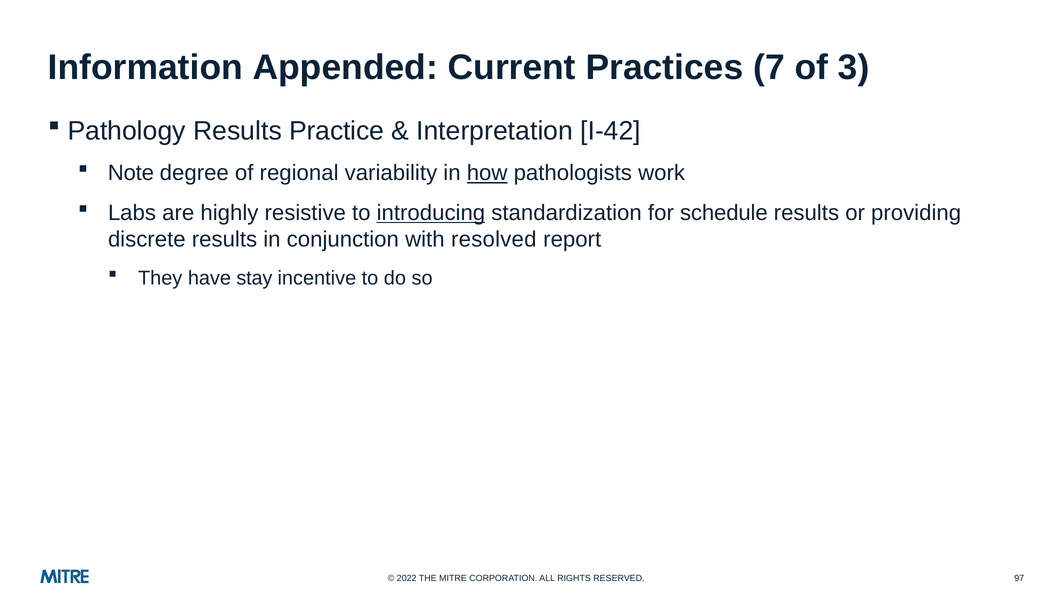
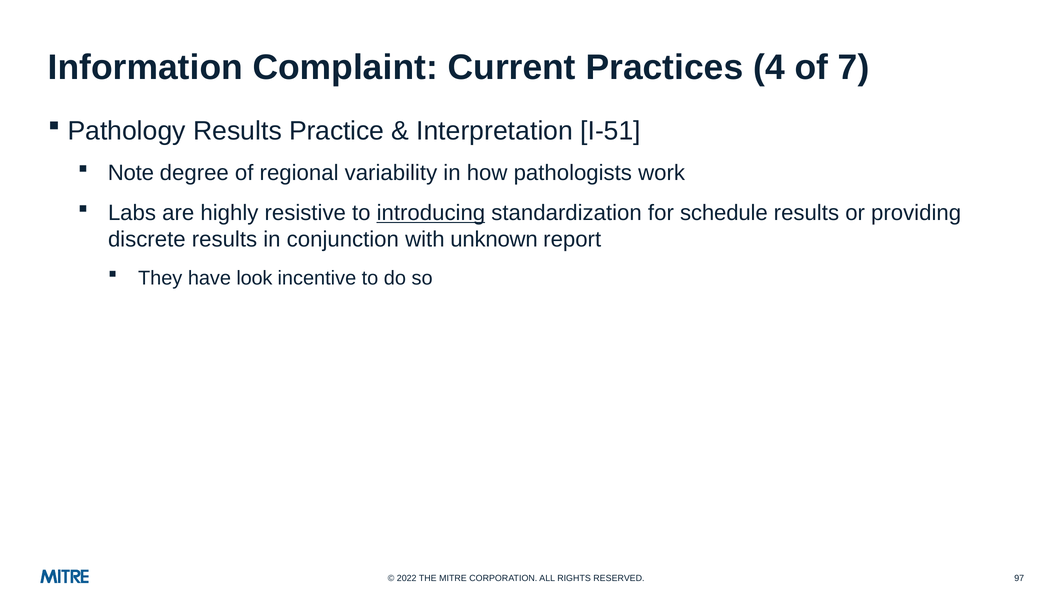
Appended: Appended -> Complaint (345, 67)
7: 7 -> 4 (769, 67)
3: 3 -> 7 (854, 67)
I-42: I-42 -> I-51 (611, 131)
how underline: present -> none (487, 173)
resolved: resolved -> unknown (494, 239)
stay: stay -> look (254, 278)
